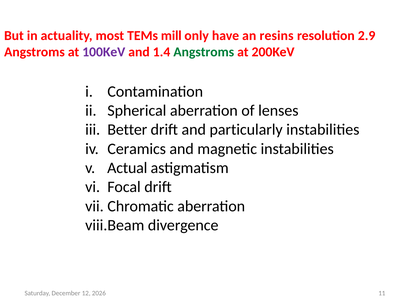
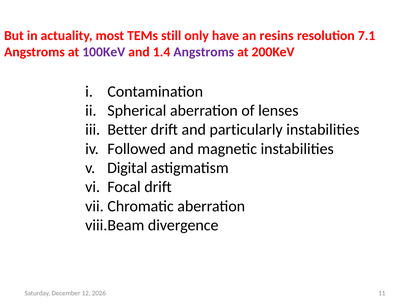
mill: mill -> still (171, 36)
2.9: 2.9 -> 7.1 (367, 36)
Angstroms colour: green -> purple (204, 52)
Ceramics: Ceramics -> Followed (137, 149)
Actual: Actual -> Digital (127, 168)
